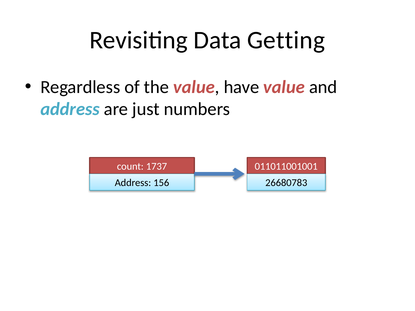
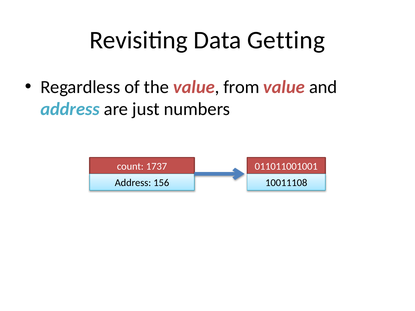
have: have -> from (241, 87)
26680783: 26680783 -> 10011108 (286, 183)
